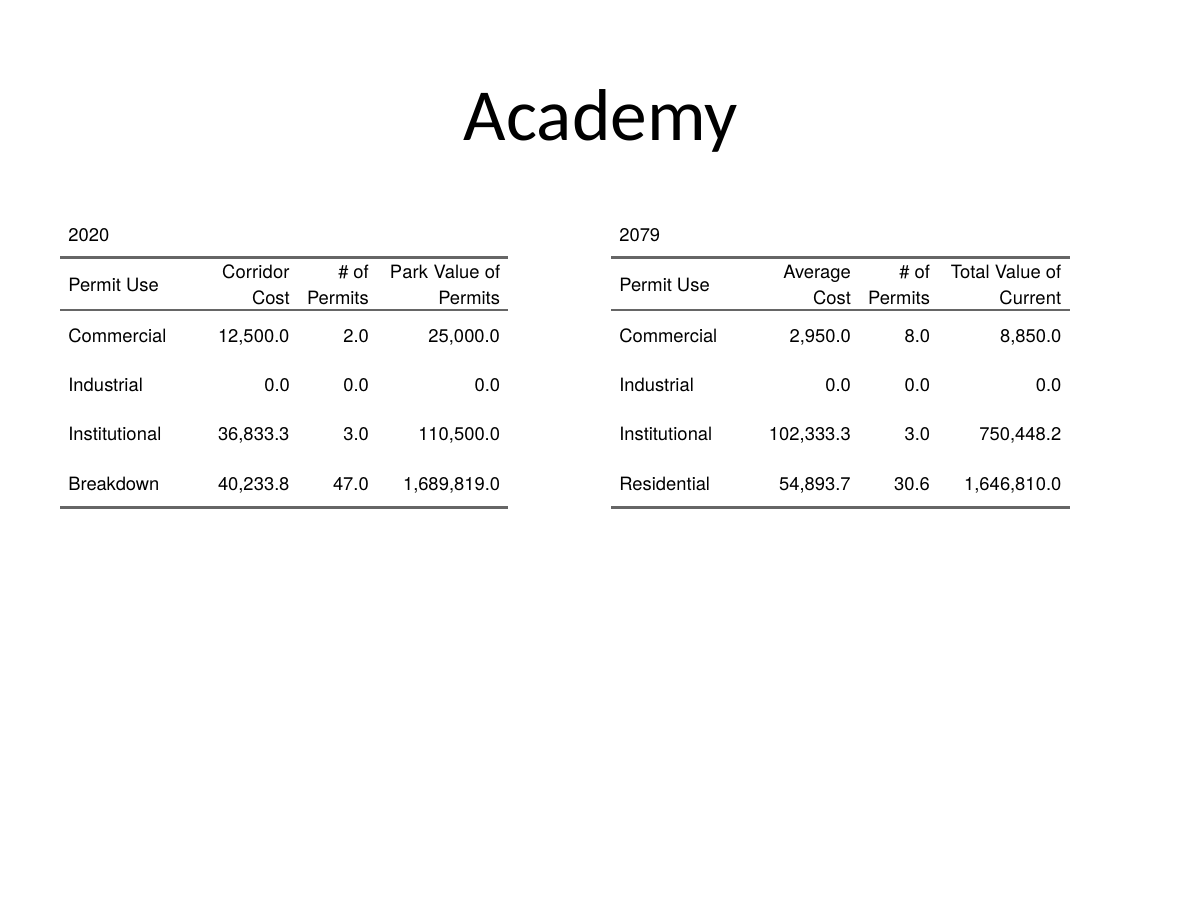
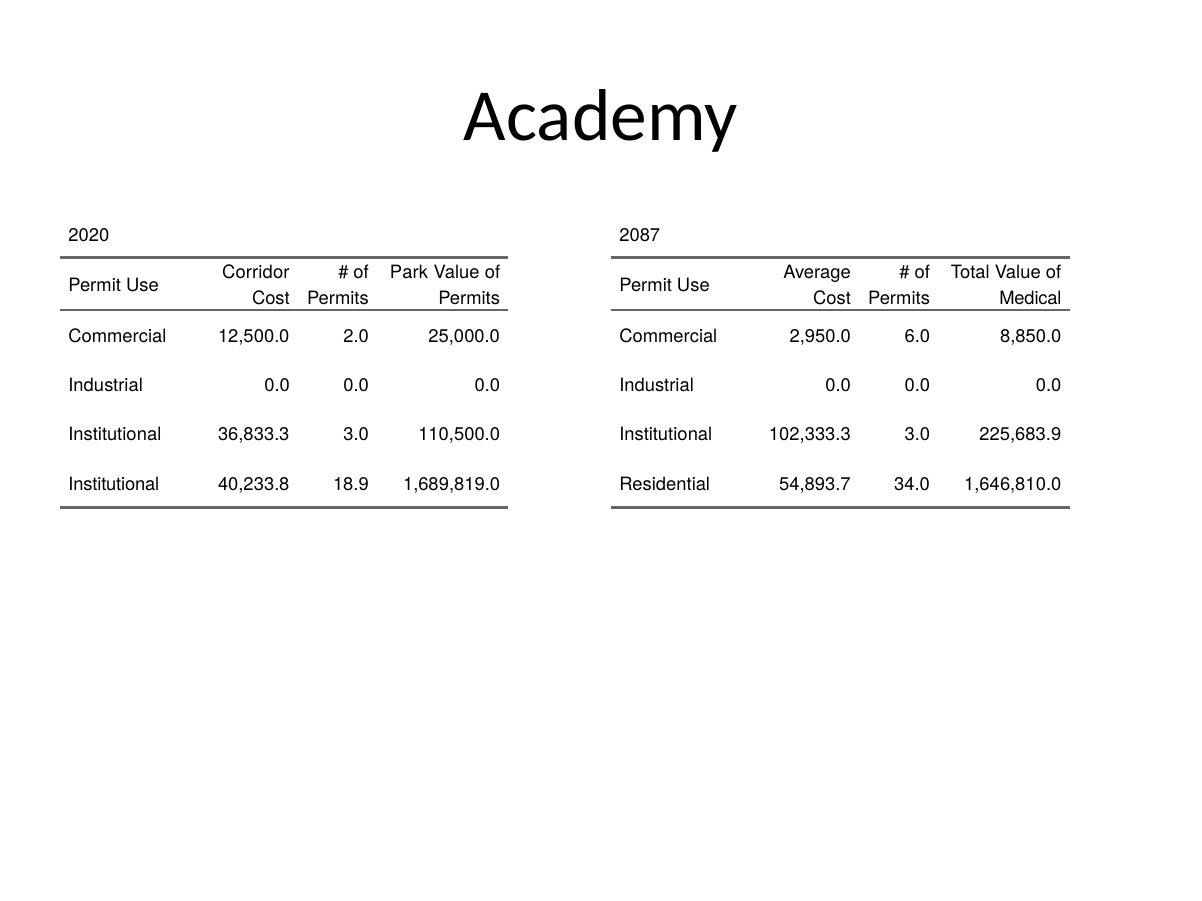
2079: 2079 -> 2087 (640, 236)
Current: Current -> Medical (1030, 299)
8.0: 8.0 -> 6.0 (917, 337)
750,448.2: 750,448.2 -> 225,683.9 (1020, 435)
Breakdown: Breakdown -> Institutional (114, 485)
47.0: 47.0 -> 18.9 (351, 485)
30.6: 30.6 -> 34.0 (912, 485)
